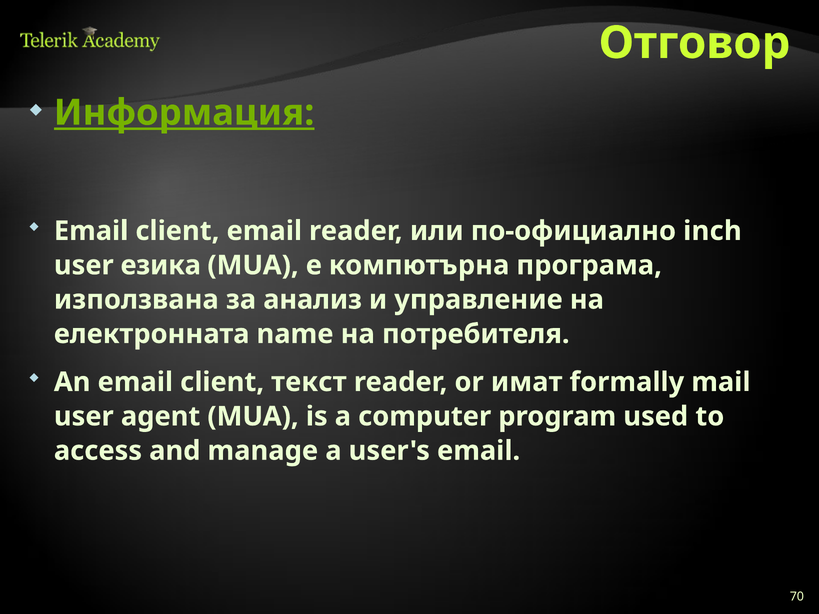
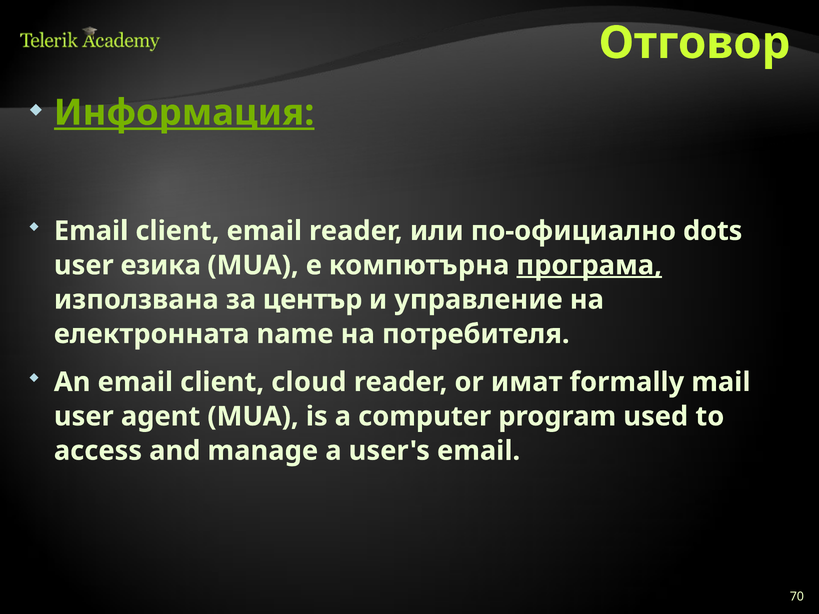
inch: inch -> dots (713, 231)
програма underline: none -> present (589, 265)
анализ: анализ -> център (313, 300)
текст: текст -> cloud (309, 382)
